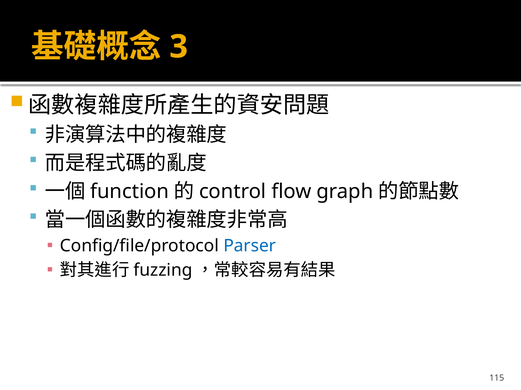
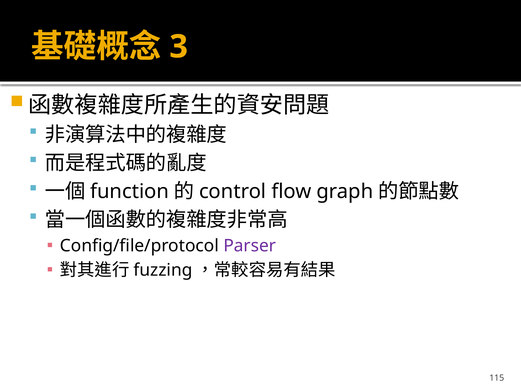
Parser colour: blue -> purple (250, 246)
